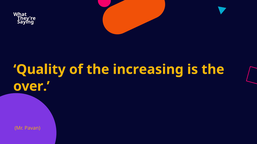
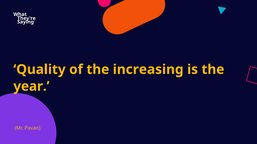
over: over -> year (31, 87)
